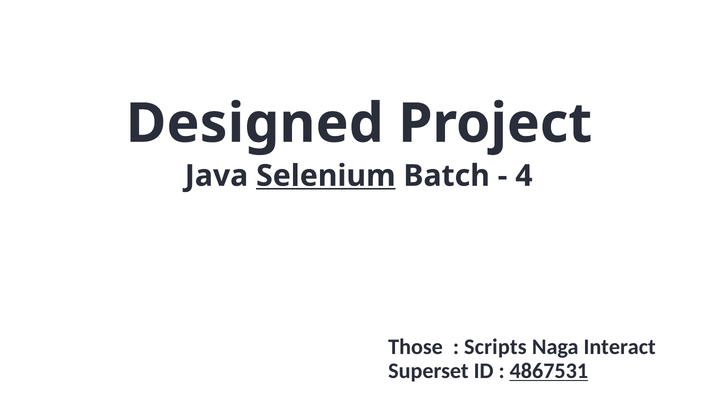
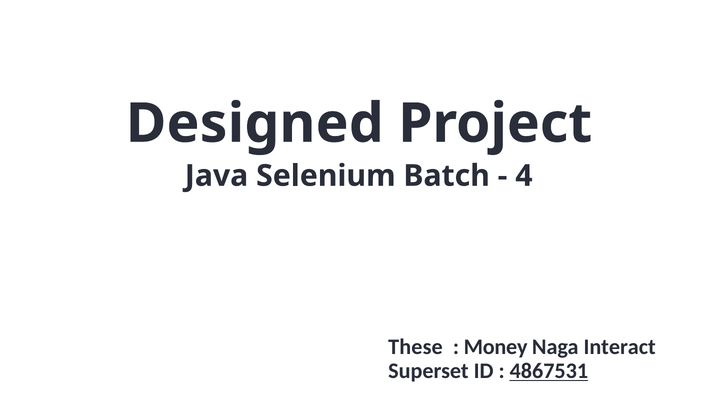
Selenium underline: present -> none (326, 176)
Those: Those -> These (415, 347)
Scripts: Scripts -> Money (496, 347)
